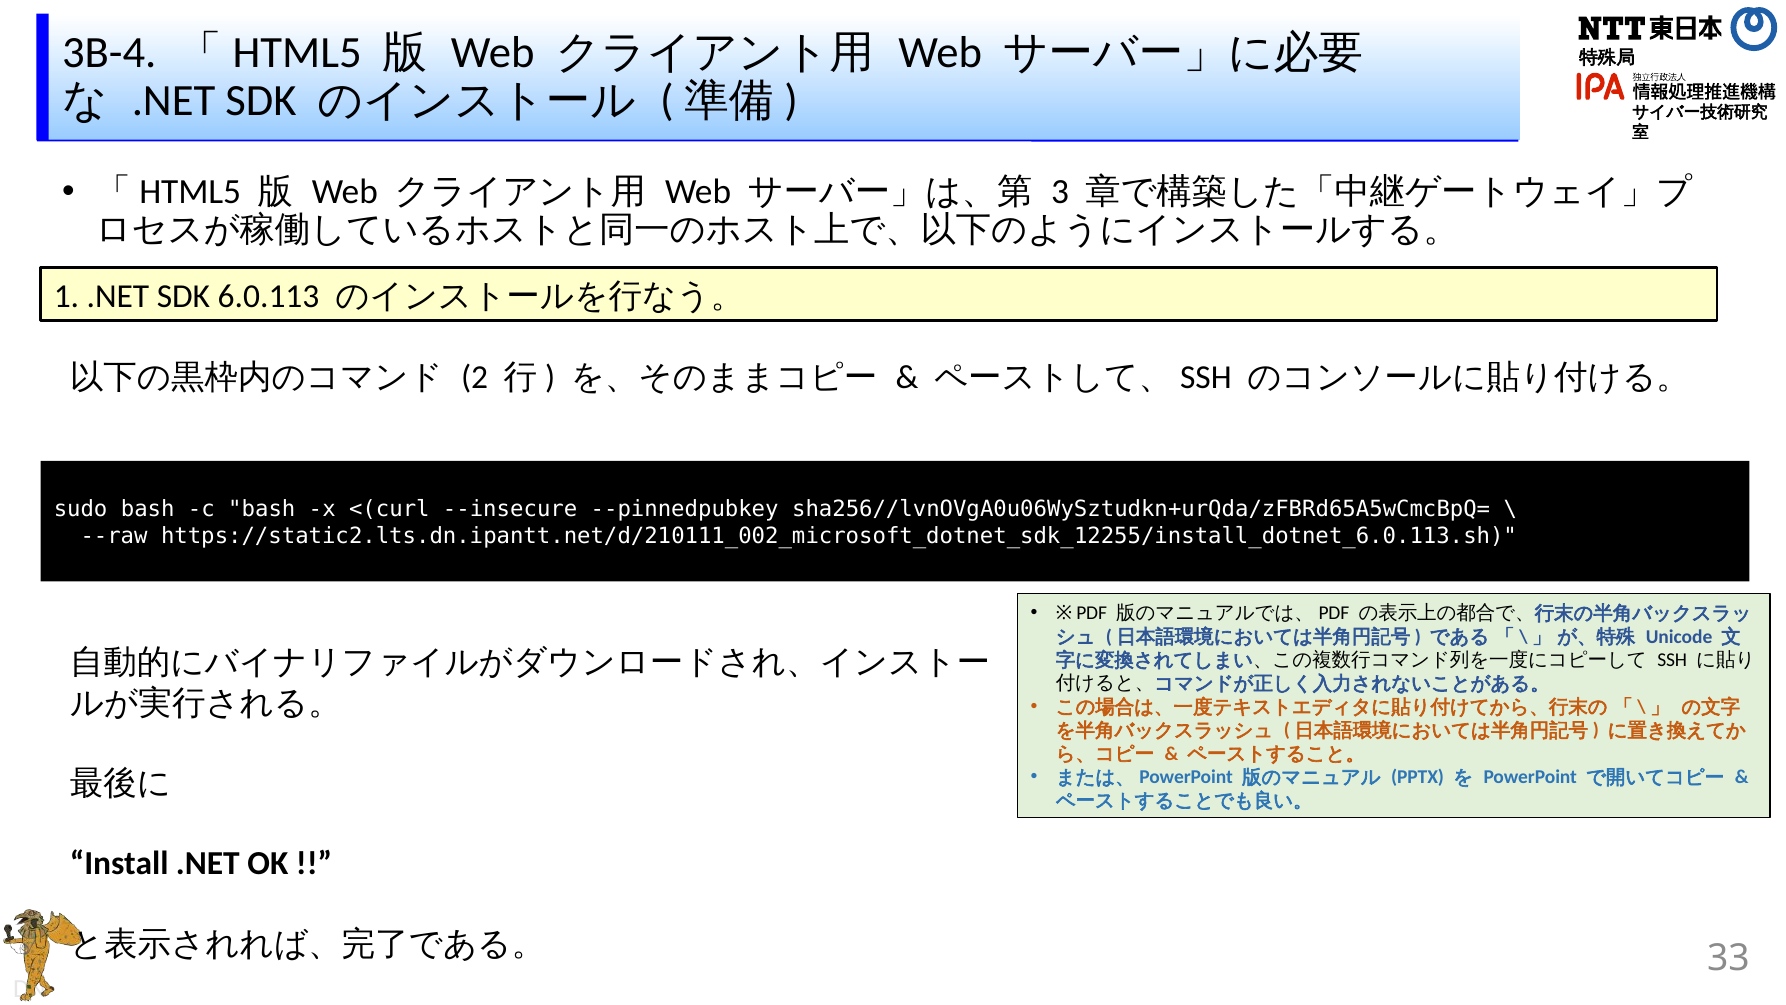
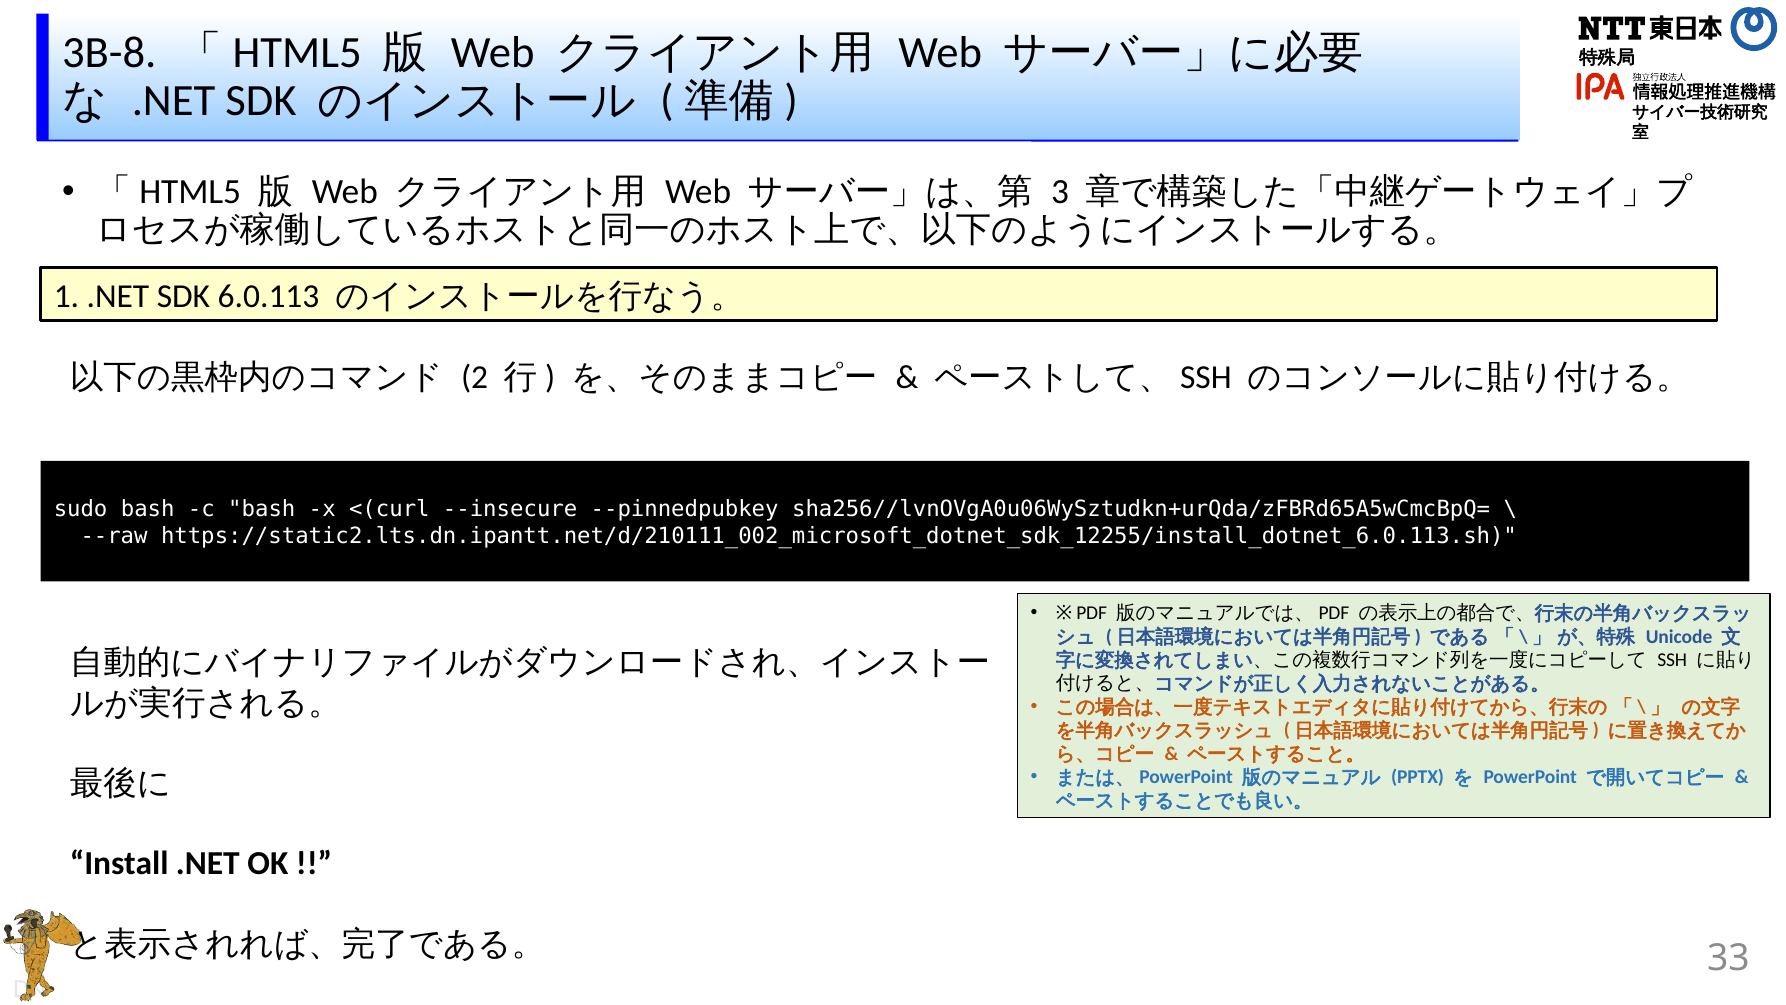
3B-4: 3B-4 -> 3B-8 (109, 53)
